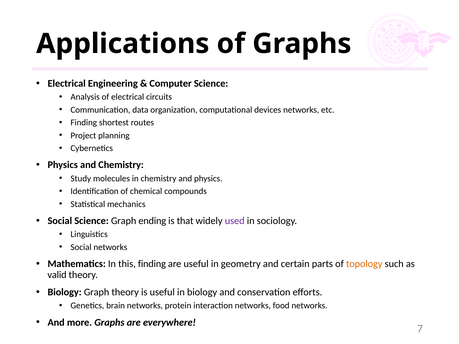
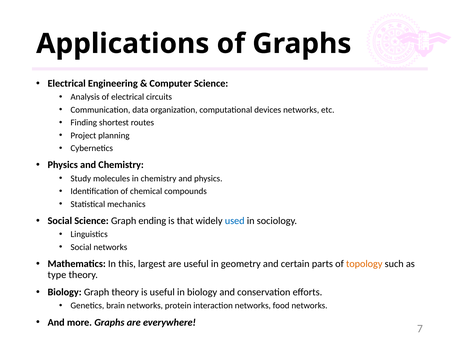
used colour: purple -> blue (235, 221)
this finding: finding -> largest (152, 264)
valid: valid -> type (57, 275)
